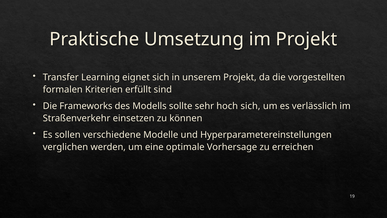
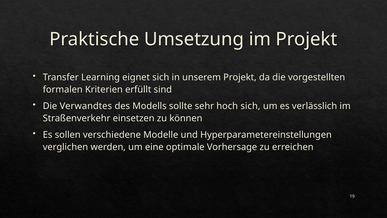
Frameworks: Frameworks -> Verwandtes (86, 106)
